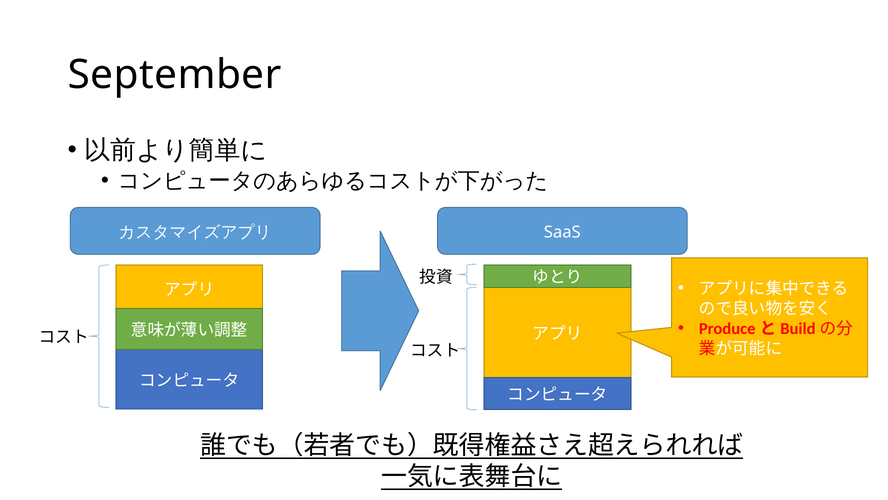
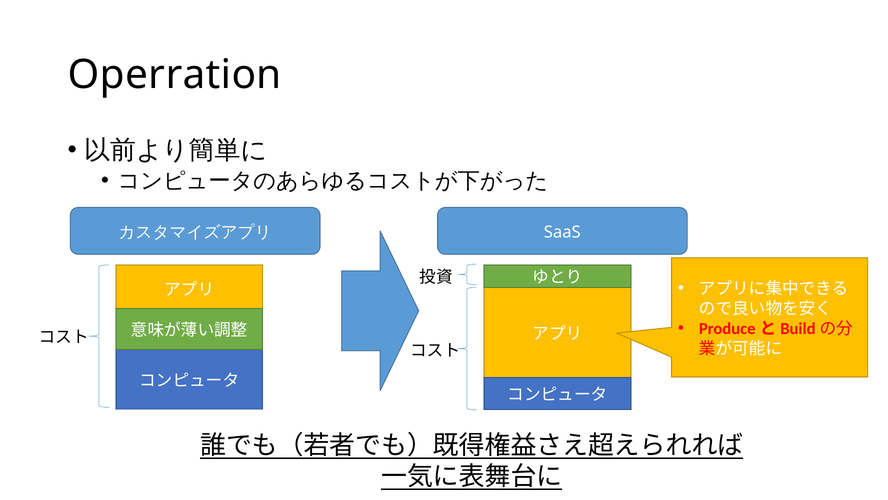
September: September -> Operration (175, 75)
